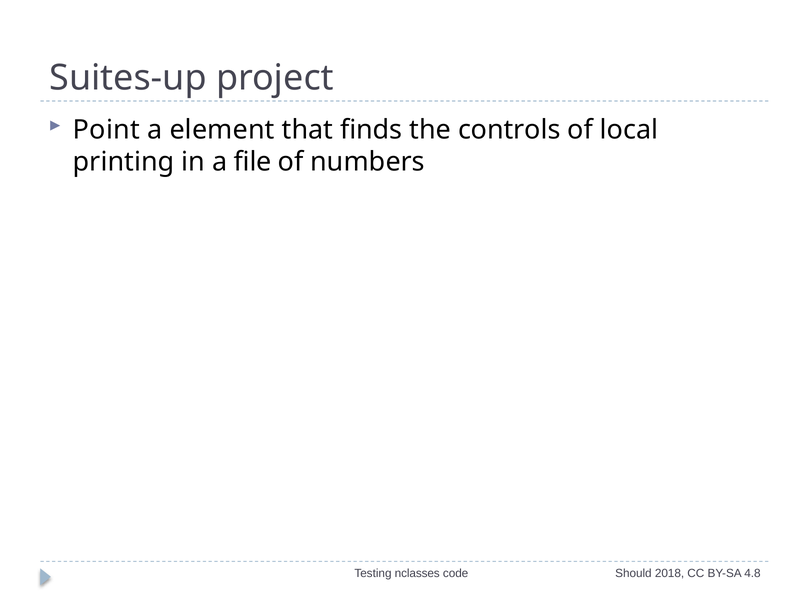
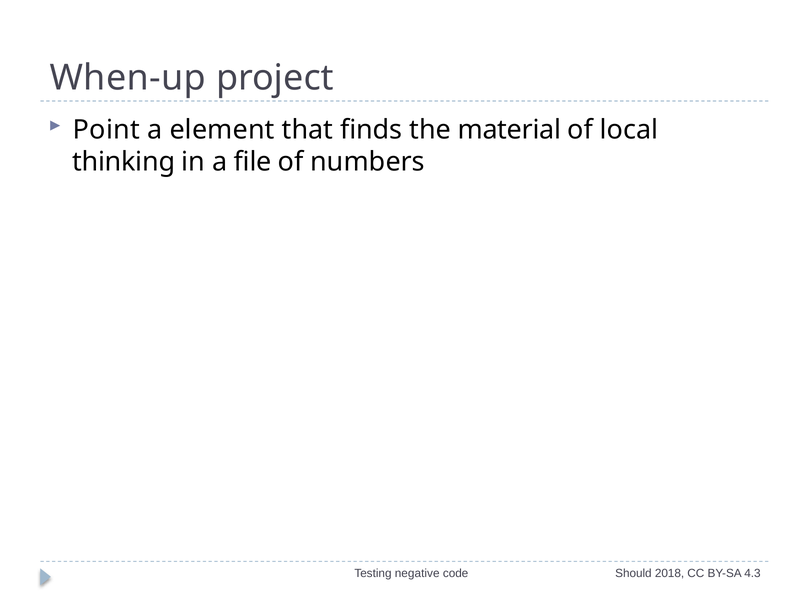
Suites-up: Suites-up -> When-up (128, 78)
controls: controls -> material (509, 130)
printing: printing -> thinking (124, 162)
nclasses: nclasses -> negative (417, 574)
4.8: 4.8 -> 4.3 (752, 574)
